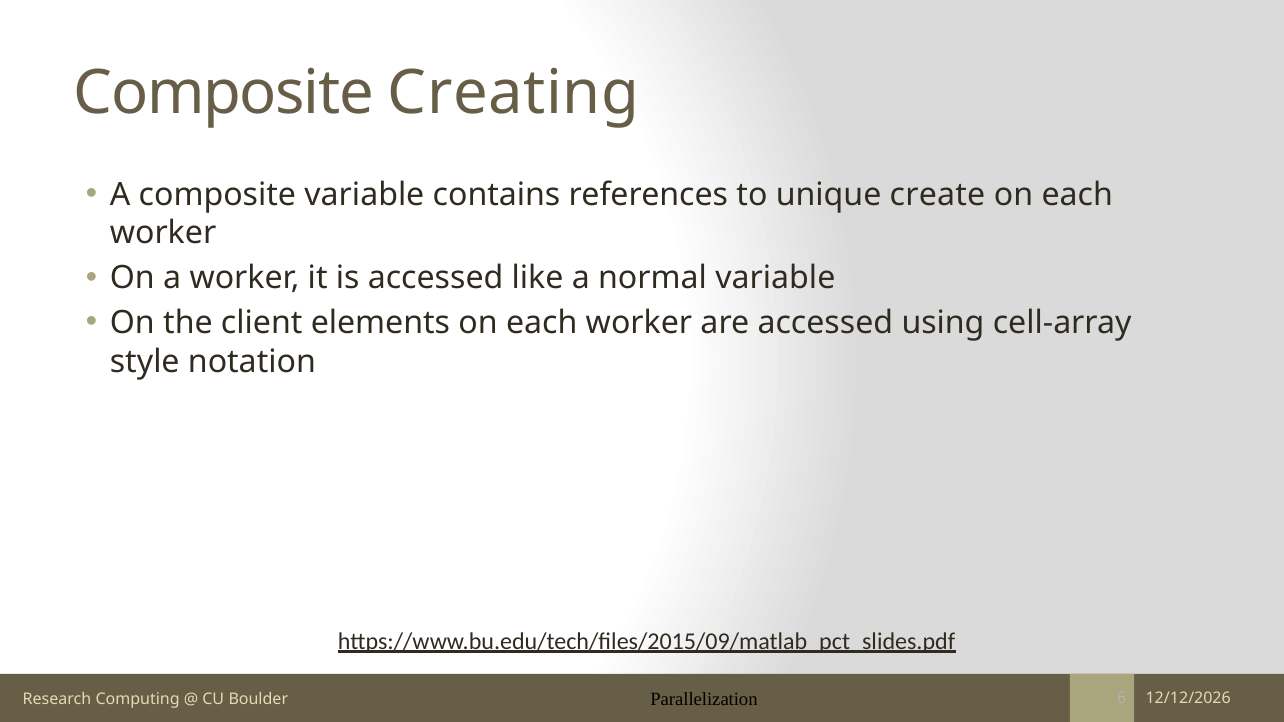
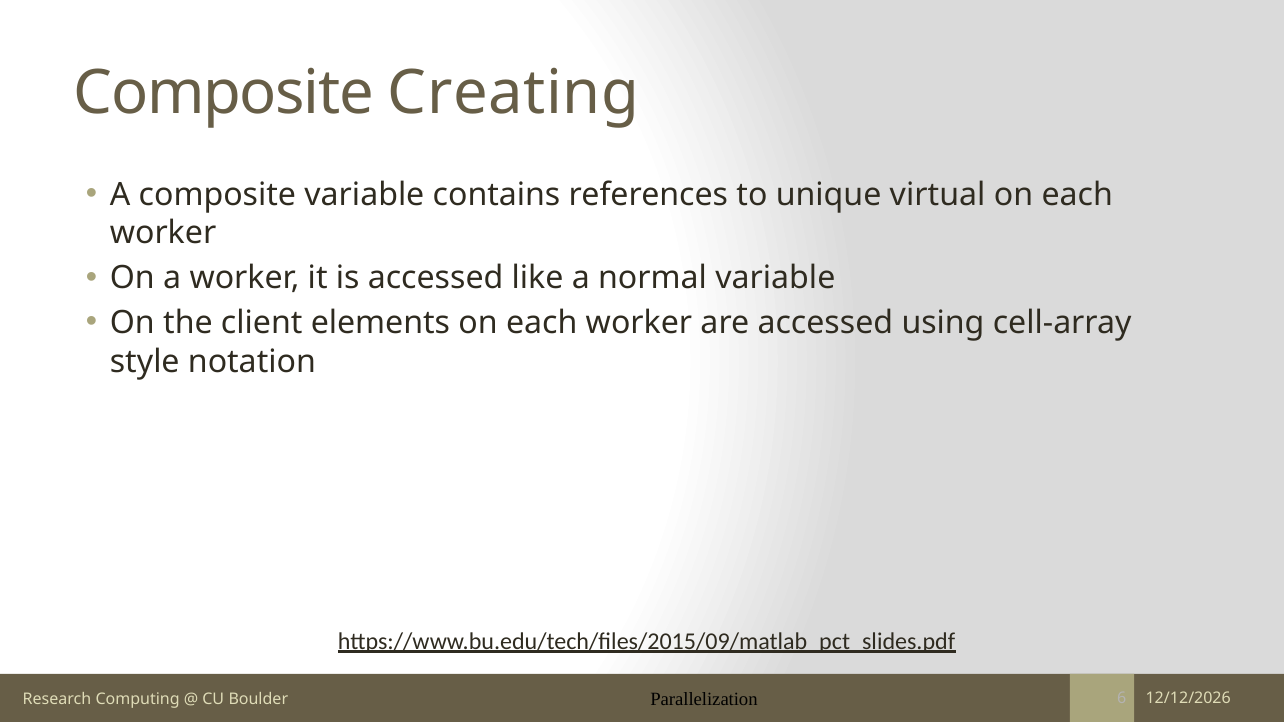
create: create -> virtual (938, 195)
